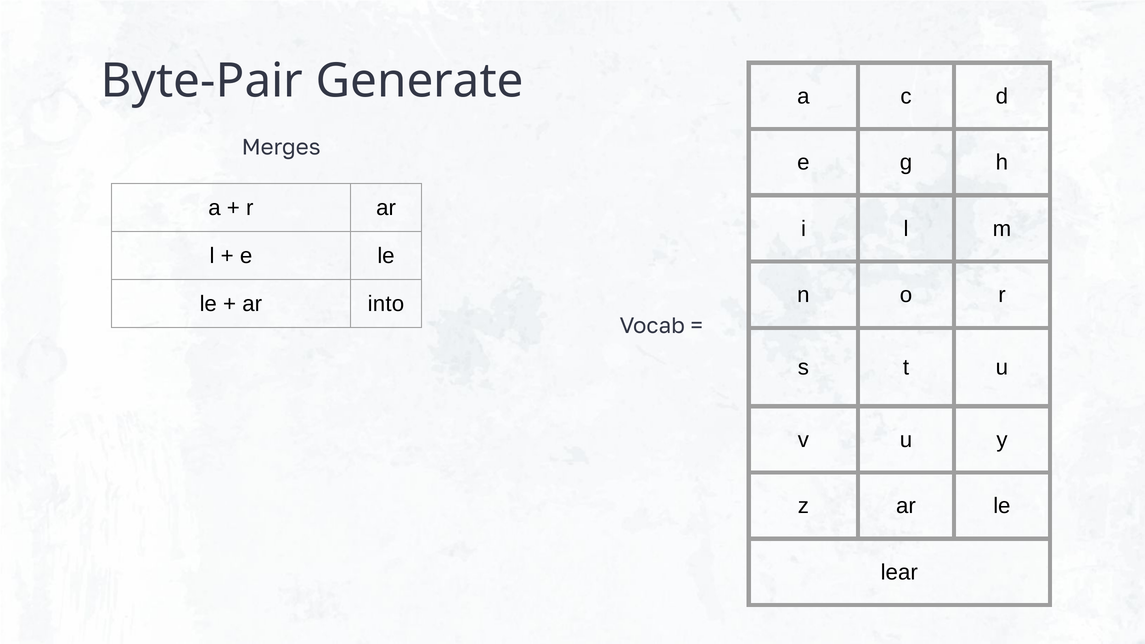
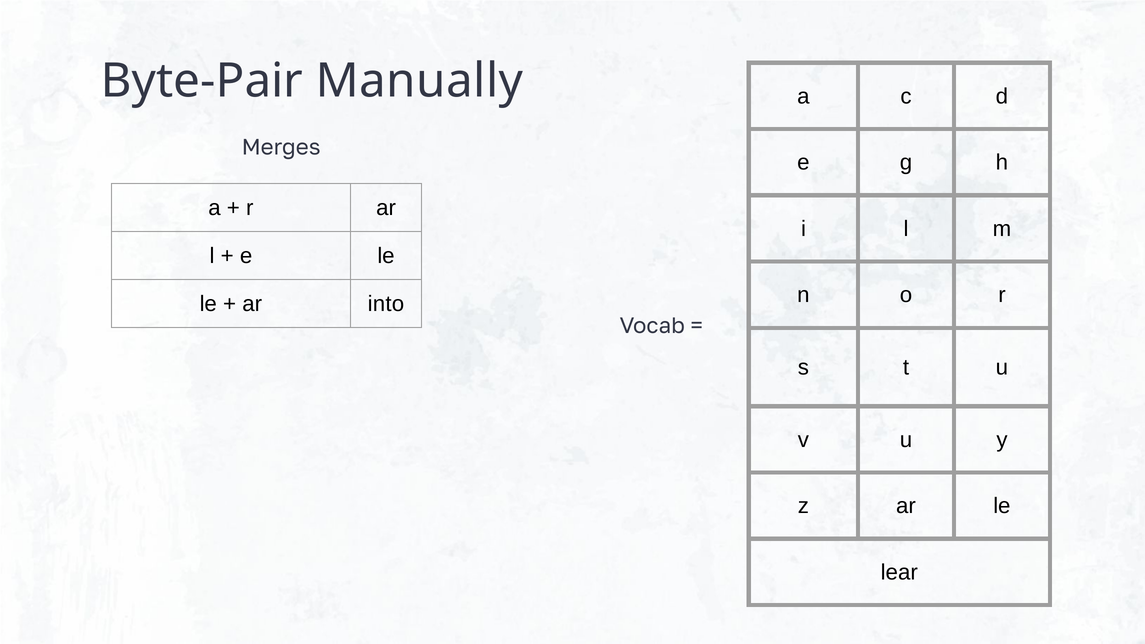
Generate: Generate -> Manually (419, 81)
